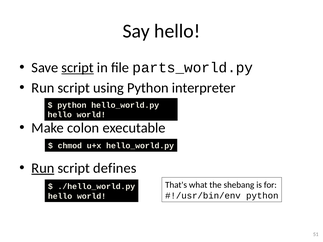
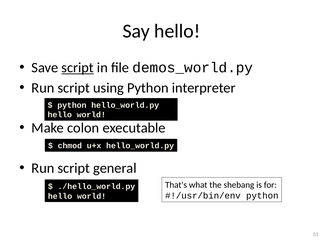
parts_world.py: parts_world.py -> demos_world.py (193, 68)
Run underline: present -> none (43, 168)
defines: defines -> general (115, 168)
